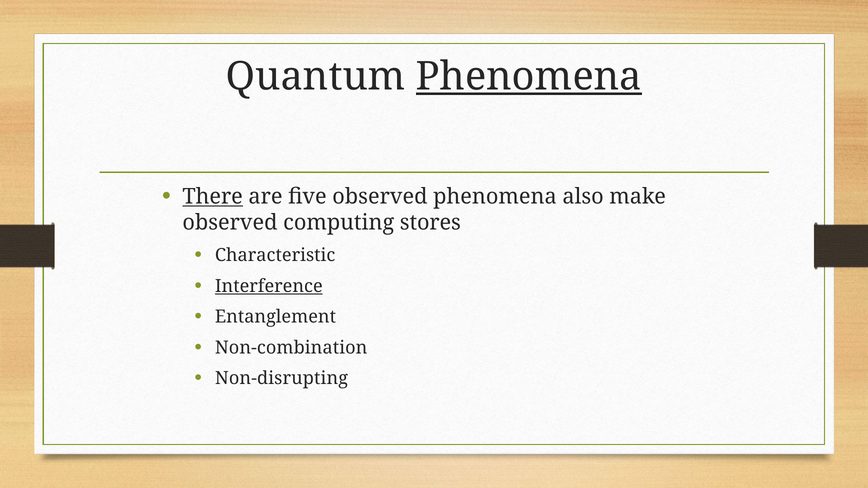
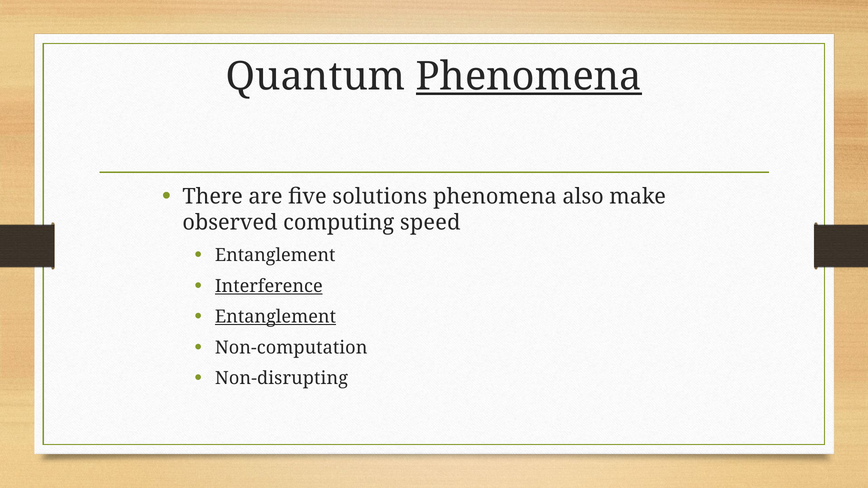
There underline: present -> none (213, 197)
five observed: observed -> solutions (380, 197)
stores: stores -> speed (430, 223)
Characteristic: Characteristic -> Entanglement (275, 255)
Entanglement underline: none -> present (275, 317)
Non-combination: Non-combination -> Non-computation (291, 348)
